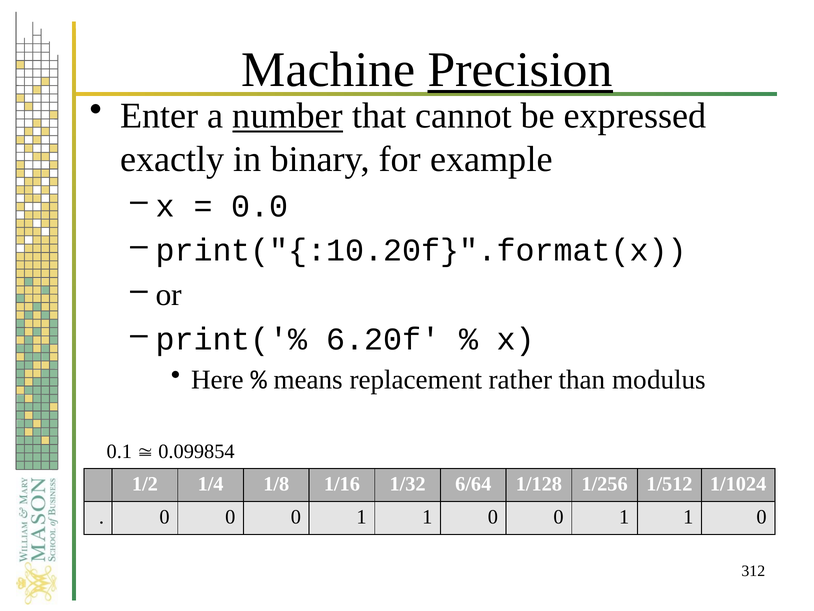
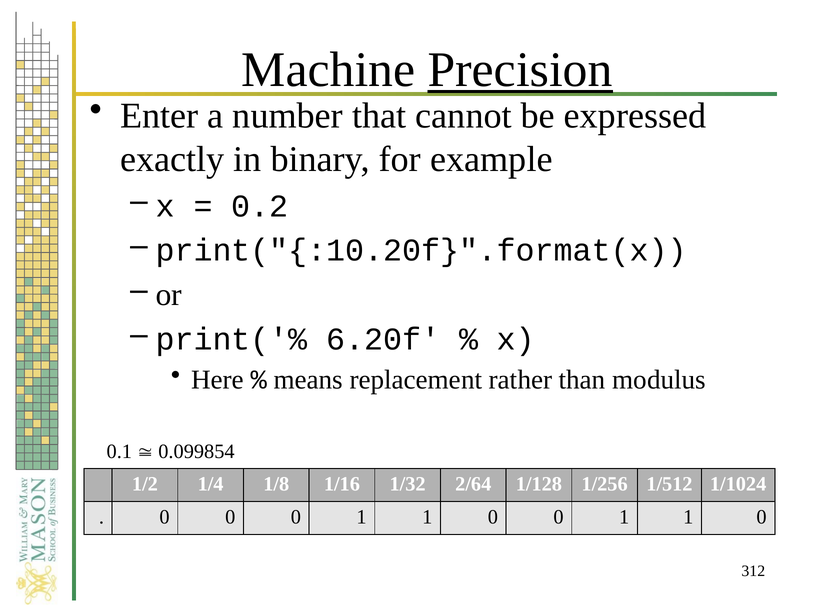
number underline: present -> none (288, 116)
0.0: 0.0 -> 0.2 (260, 206)
6/64: 6/64 -> 2/64 (473, 484)
